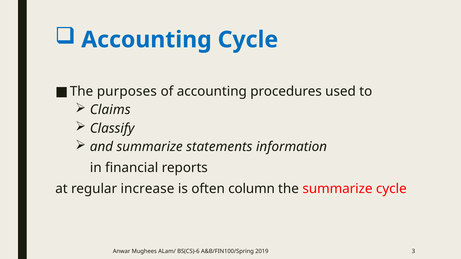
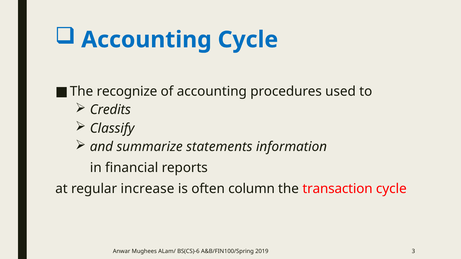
purposes: purposes -> recognize (127, 92)
Claims: Claims -> Credits (110, 110)
the summarize: summarize -> transaction (338, 189)
